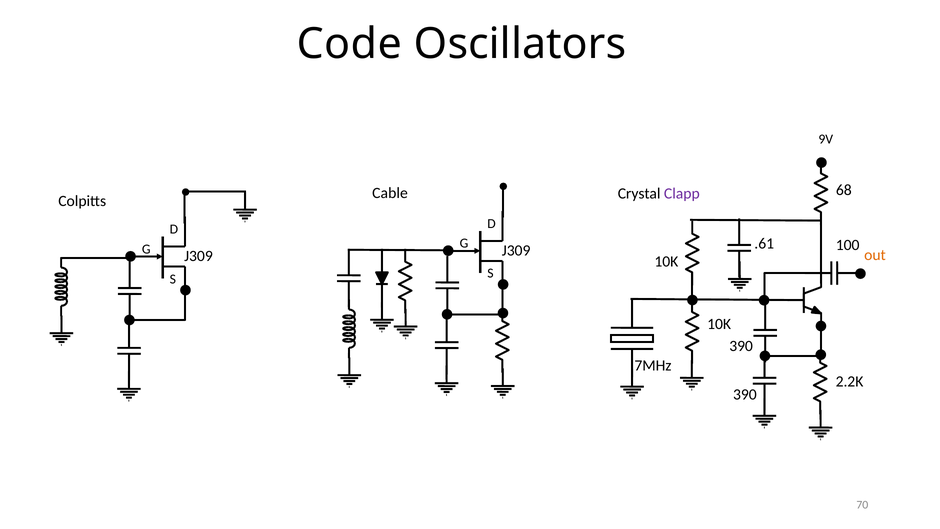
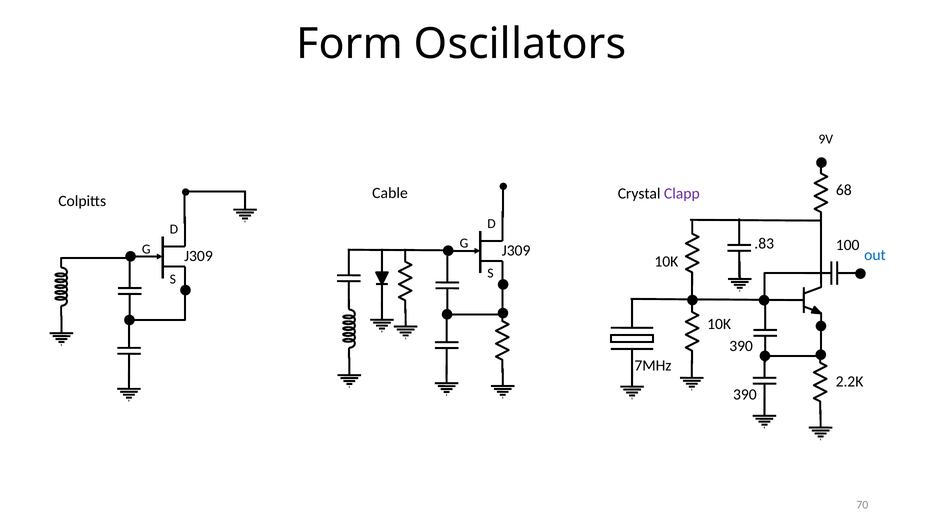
Code: Code -> Form (350, 44)
.61: .61 -> .83 (764, 244)
out colour: orange -> blue (875, 255)
